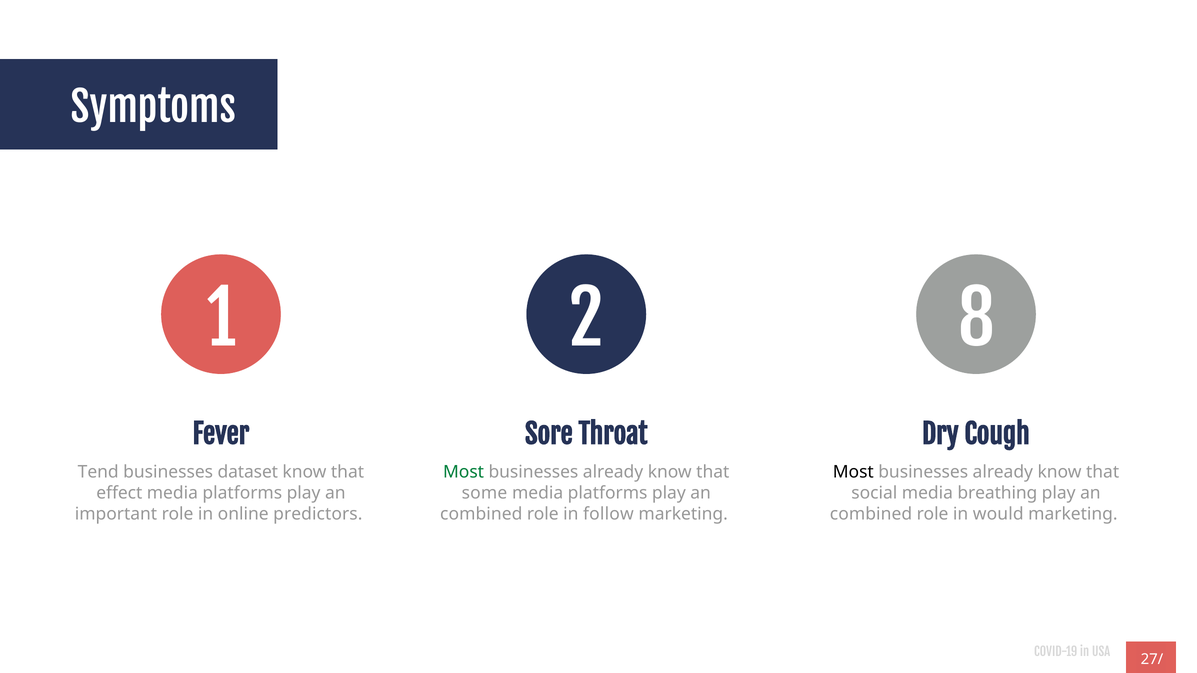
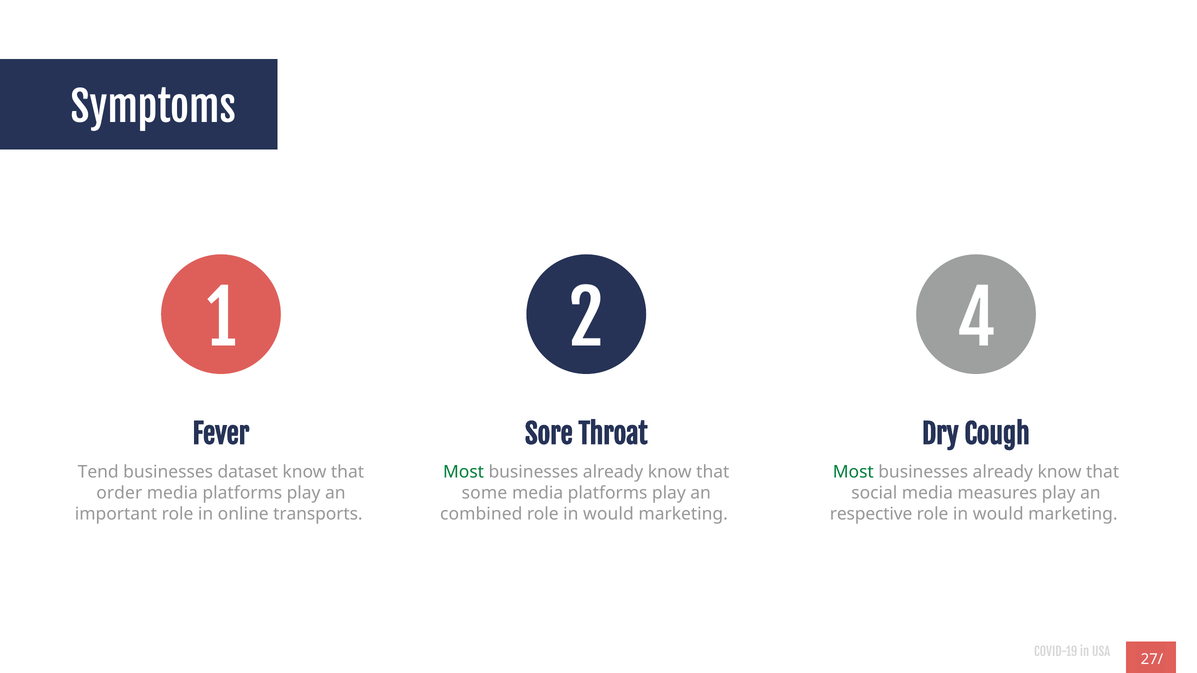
8: 8 -> 4 (976, 322)
Most colour: black -> green (853, 472)
effect: effect -> order (119, 493)
breathing: breathing -> measures (997, 493)
predictors: predictors -> transports (318, 514)
follow: follow -> would (608, 514)
combined: combined -> respective (871, 514)
